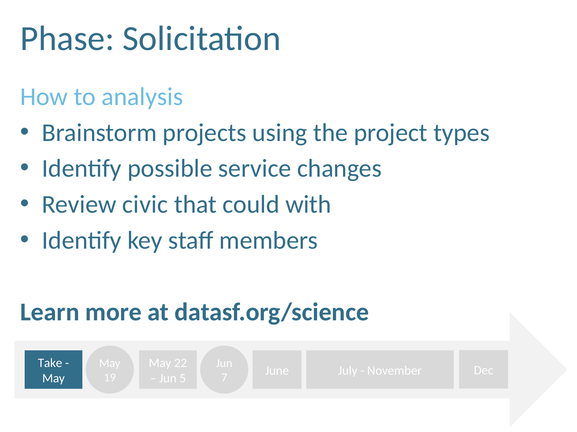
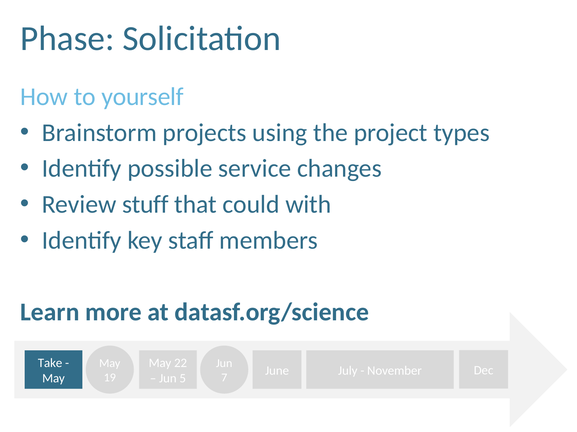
analysis: analysis -> yourself (143, 97)
civic: civic -> stuff (145, 205)
